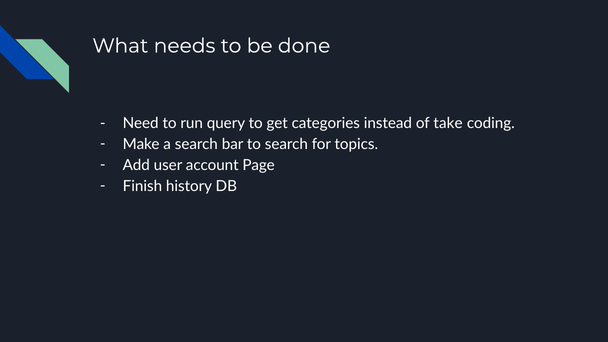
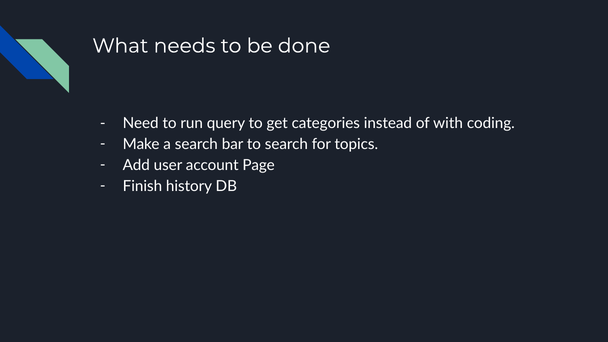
take: take -> with (448, 123)
